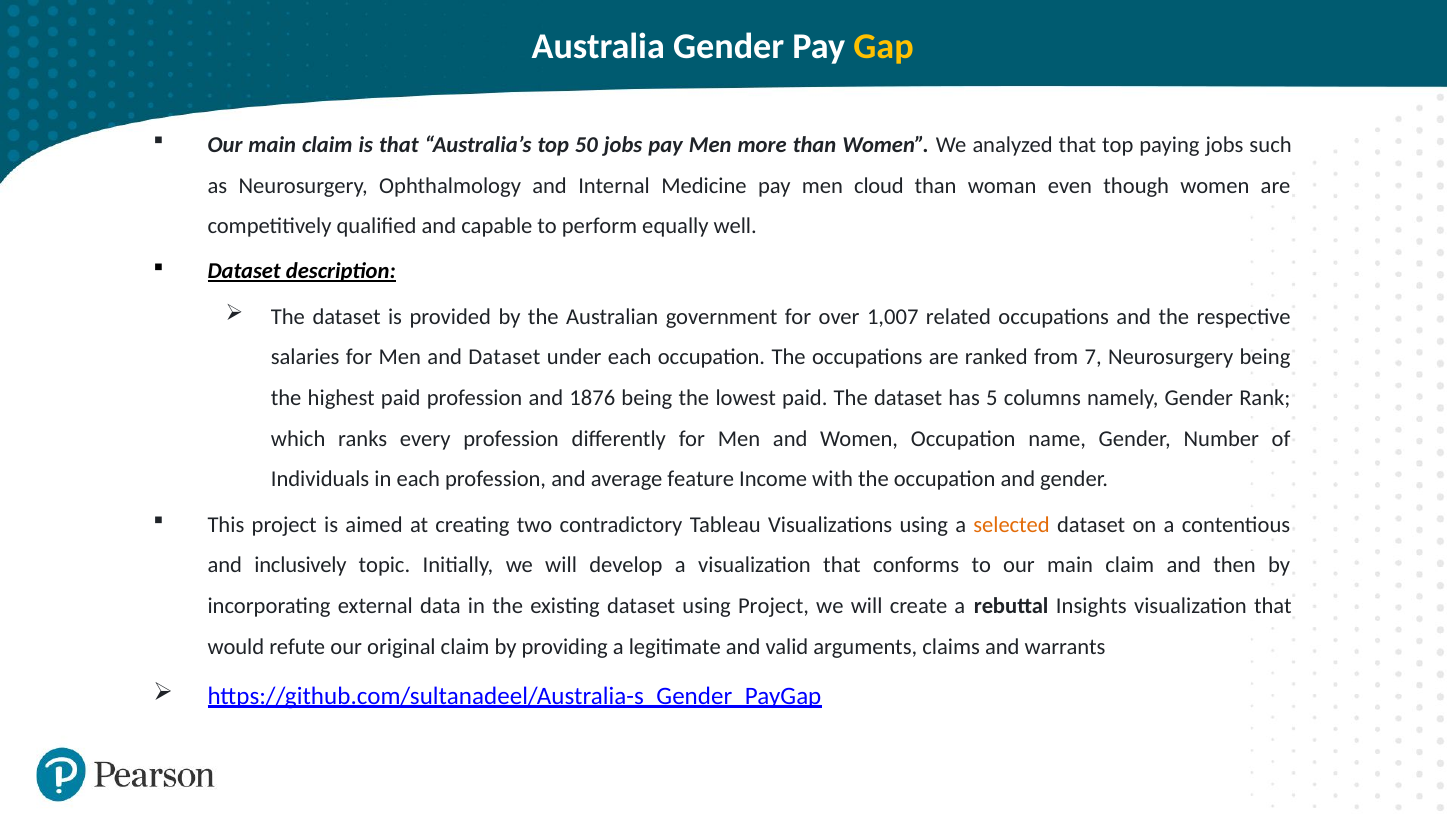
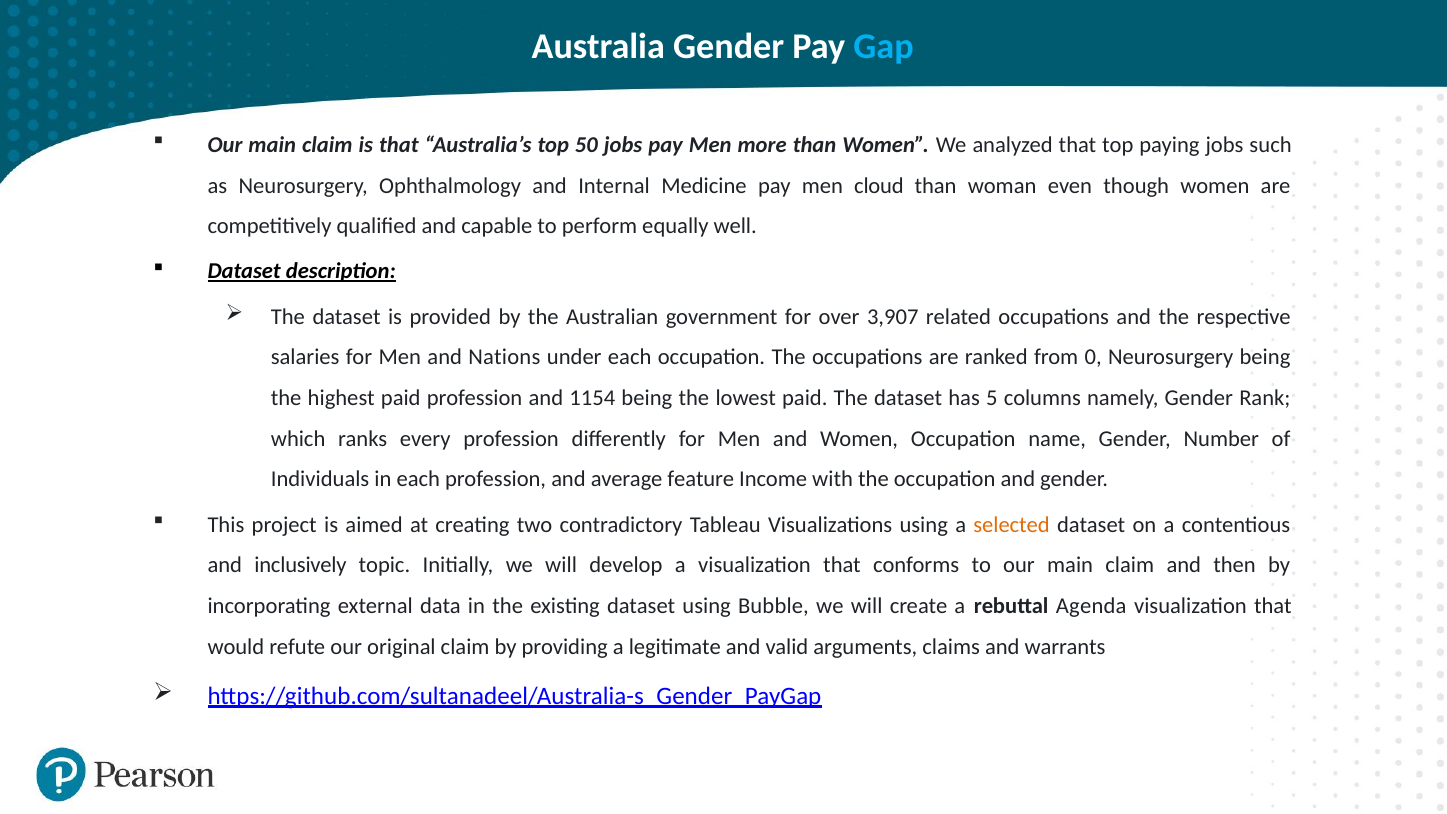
Gap colour: yellow -> light blue (884, 46)
1,007: 1,007 -> 3,907 (893, 317)
and Dataset: Dataset -> Nations (504, 357)
7: 7 -> 0 (1093, 357)
1876: 1876 -> 1154 (592, 398)
using Project: Project -> Bubble (773, 606)
Insights: Insights -> Agenda (1091, 606)
